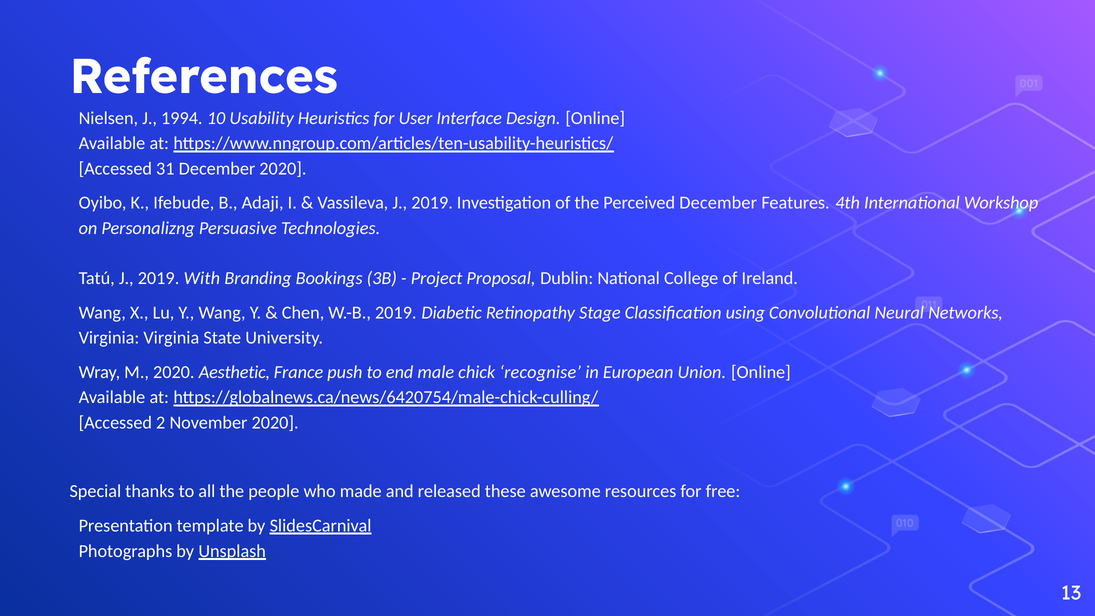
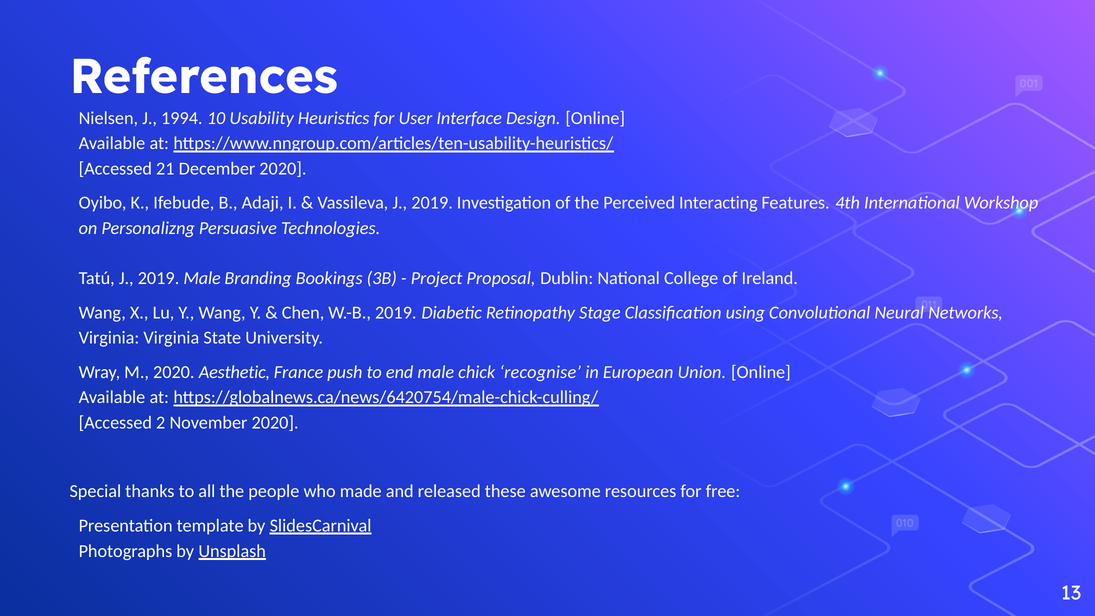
31: 31 -> 21 (165, 169)
Perceived December: December -> Interacting (718, 203)
2019 With: With -> Male (202, 278)
